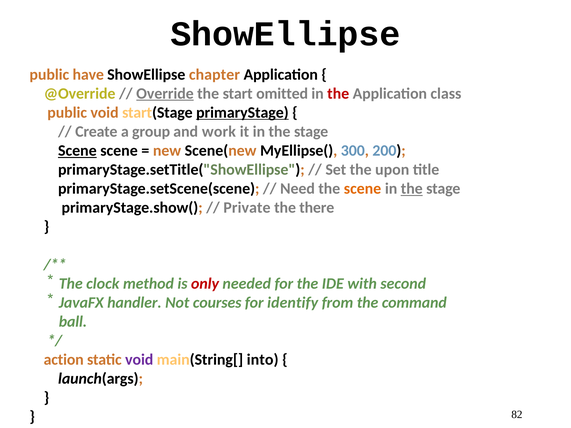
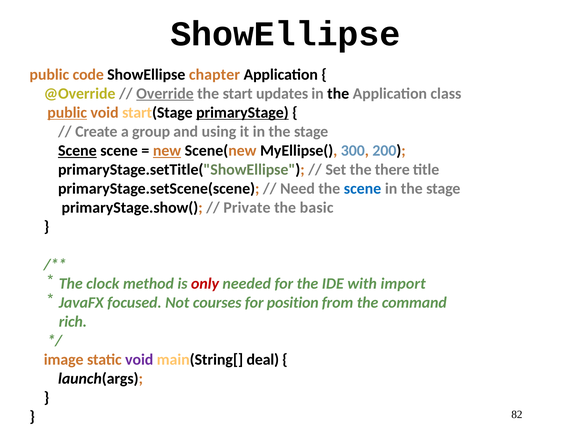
have: have -> code (88, 75)
omitted: omitted -> updates (282, 94)
the colour: red -> black (338, 94)
public underline: none -> present (67, 113)
work: work -> using (219, 132)
new underline: none -> present (167, 151)
upon: upon -> there (392, 170)
scene colour: orange -> blue (363, 189)
the underline: present -> none (412, 189)
there: there -> basic (317, 208)
second: second -> import (403, 284)
handler: handler -> focused (134, 303)
identify: identify -> position (293, 303)
ball: ball -> rich (73, 322)
action: action -> image (64, 360)
into: into -> deal (263, 360)
